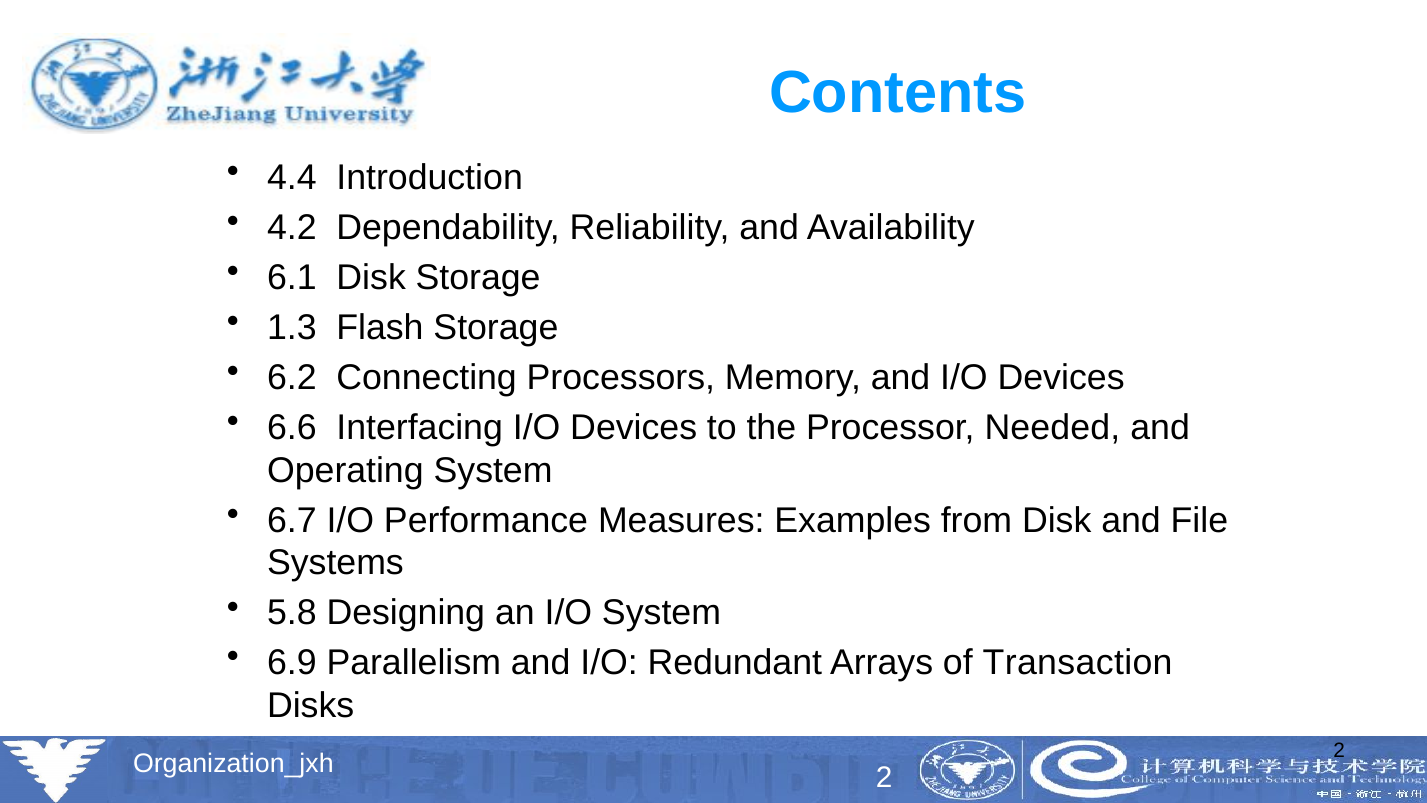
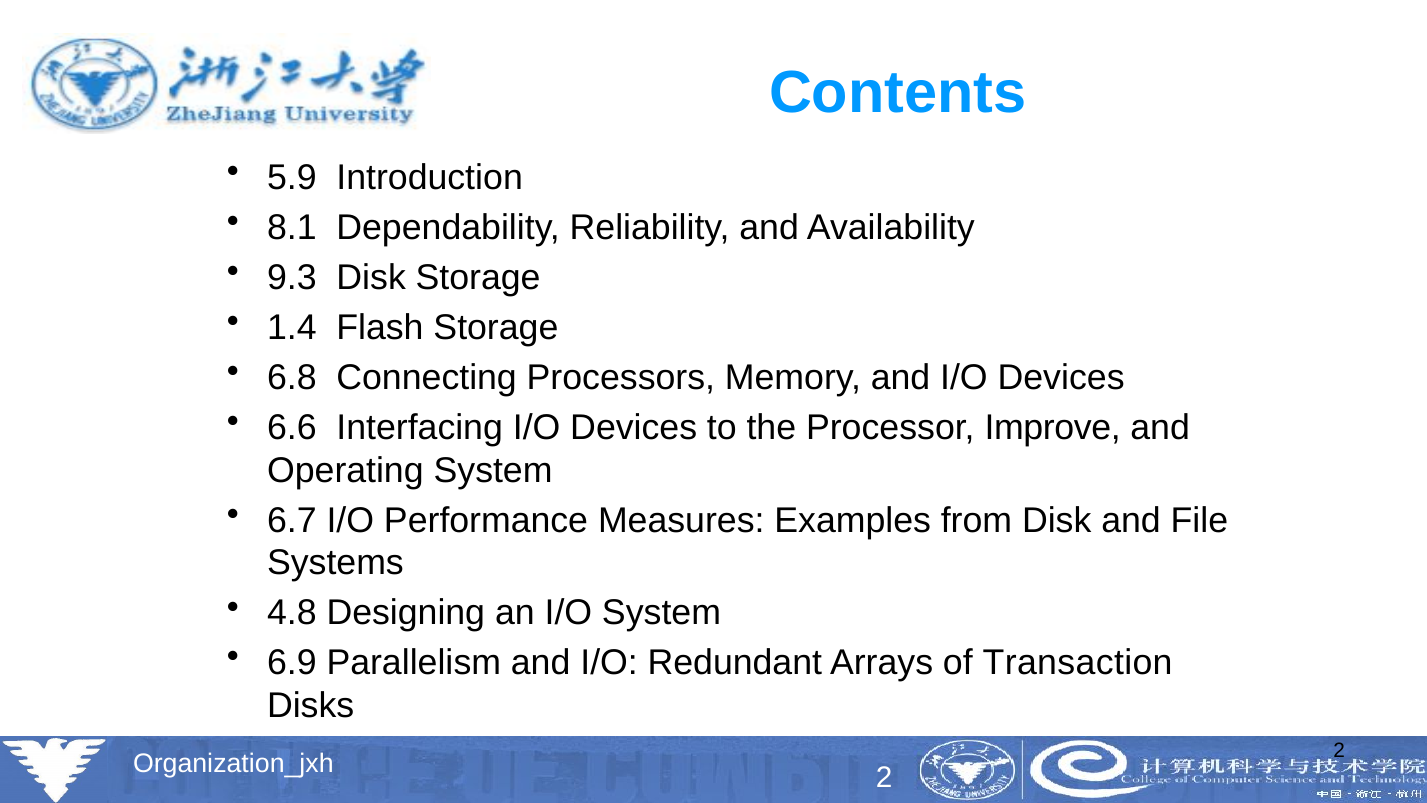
4.4: 4.4 -> 5.9 (292, 178)
4.2: 4.2 -> 8.1 (292, 228)
6.1: 6.1 -> 9.3 (292, 278)
1.3: 1.3 -> 1.4 (292, 327)
6.2: 6.2 -> 6.8 (292, 377)
Needed: Needed -> Improve (1053, 427)
5.8: 5.8 -> 4.8 (292, 613)
